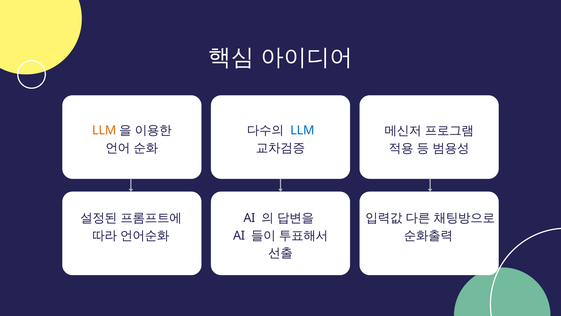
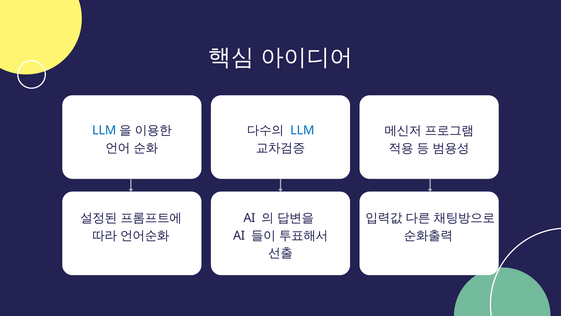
LLM colour: orange -> blue (104, 130)
